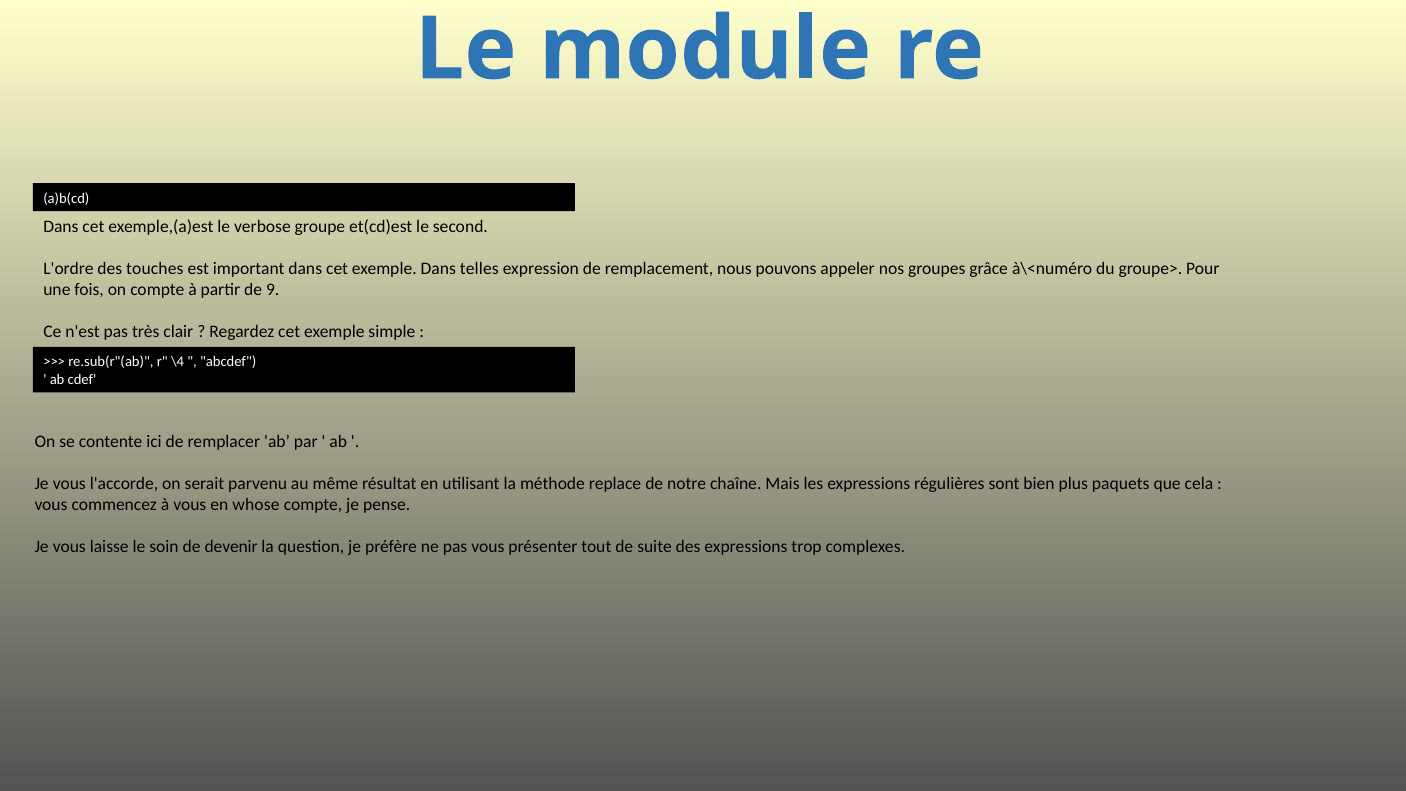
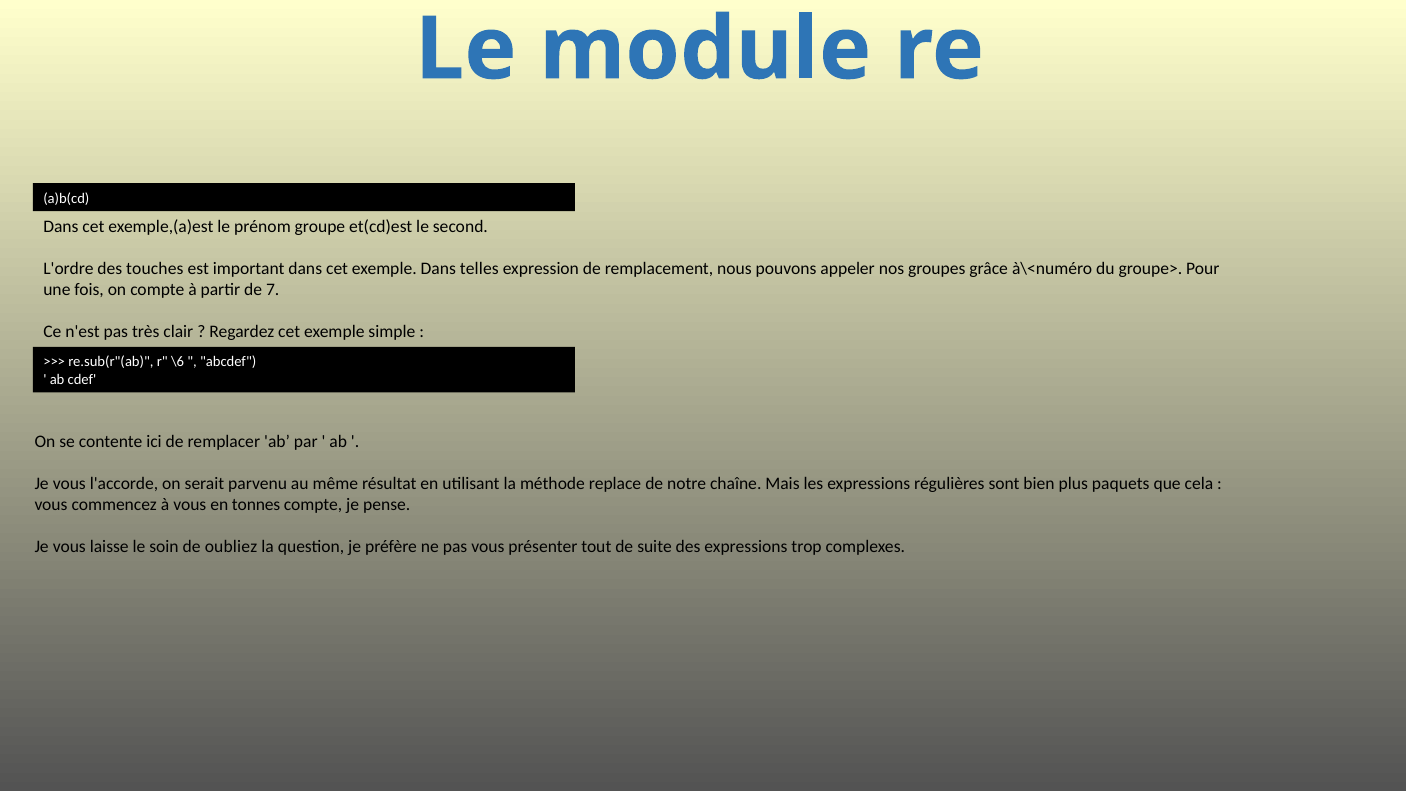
verbose: verbose -> prénom (262, 226)
9: 9 -> 7 (273, 290)
\4: \4 -> \6 (178, 362)
whose: whose -> tonnes (256, 505)
devenir: devenir -> oubliez (231, 547)
